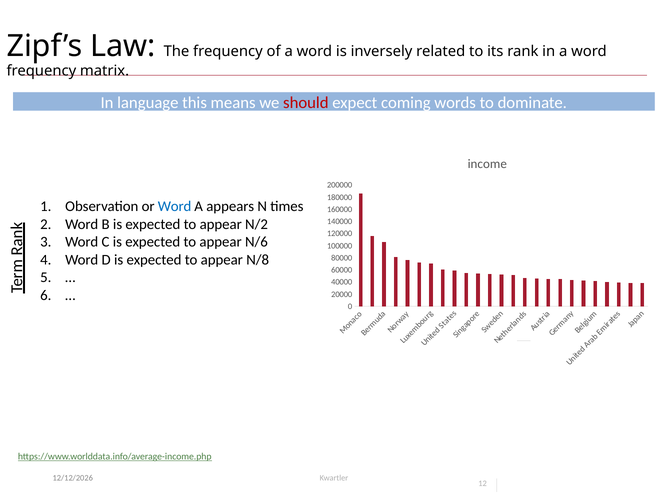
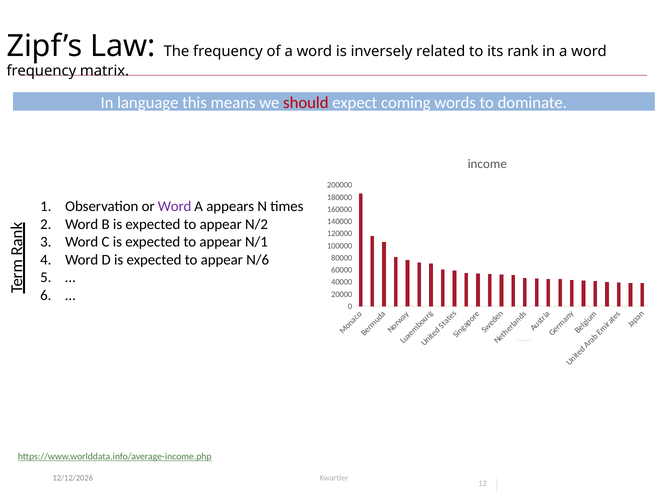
Word colour: blue -> purple (175, 206)
N/6: N/6 -> N/1 (256, 242)
N/8: N/8 -> N/6 (258, 260)
